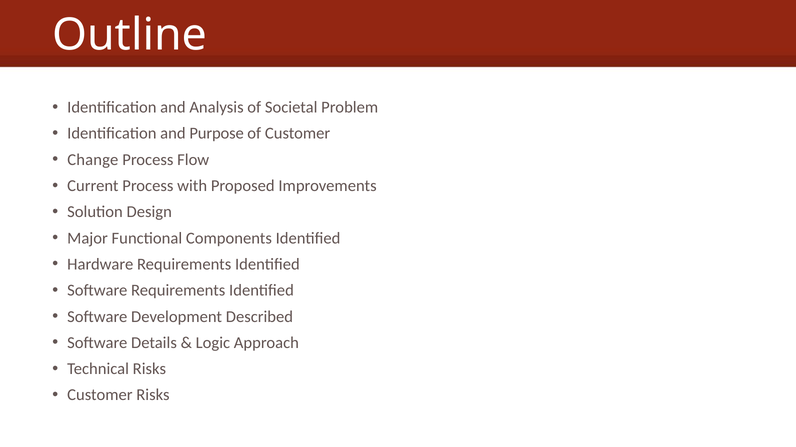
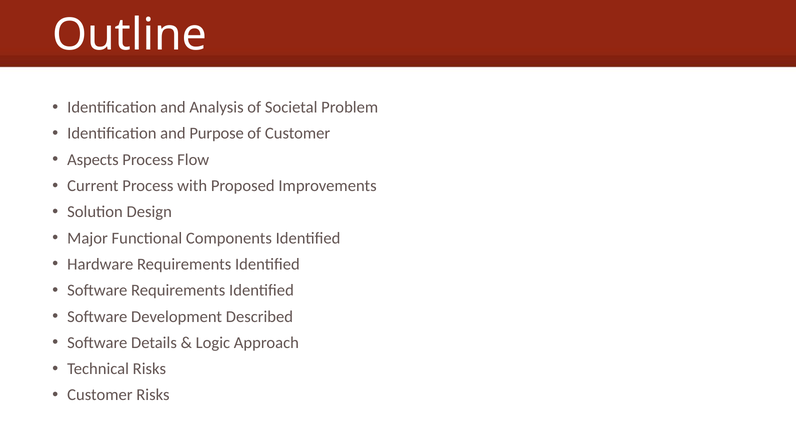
Change: Change -> Aspects (93, 160)
